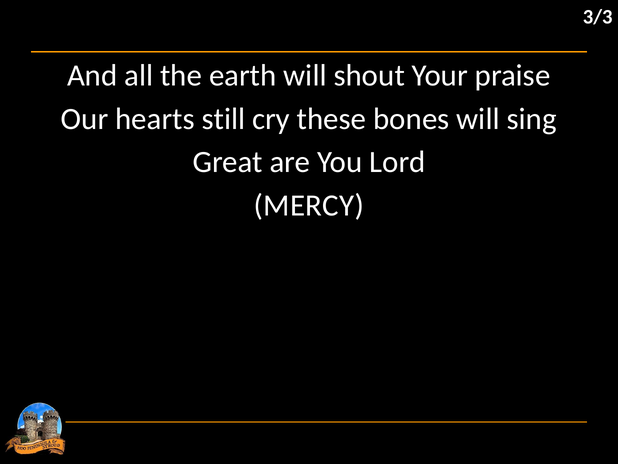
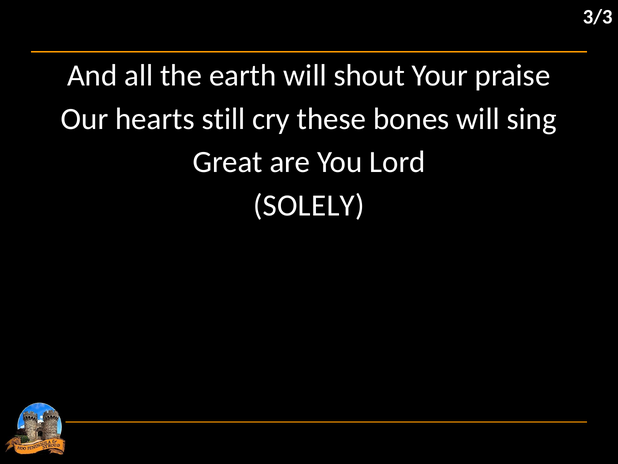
MERCY: MERCY -> SOLELY (309, 205)
